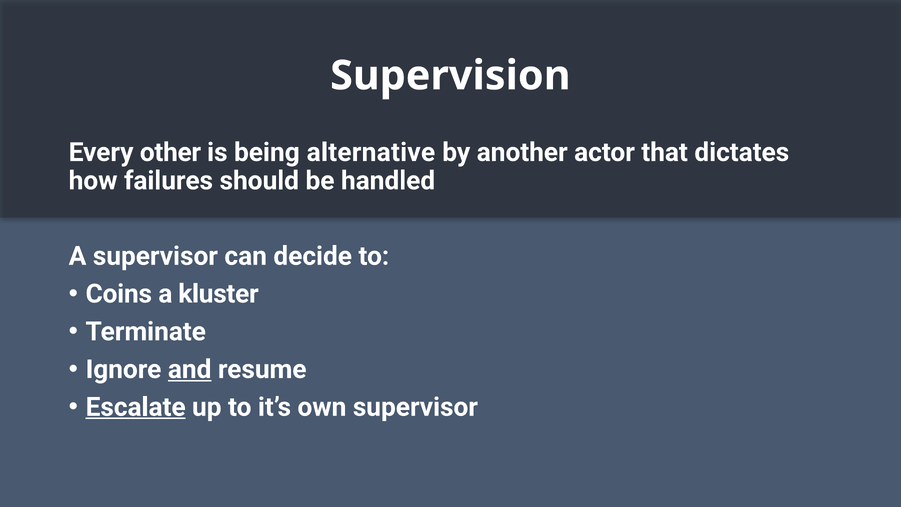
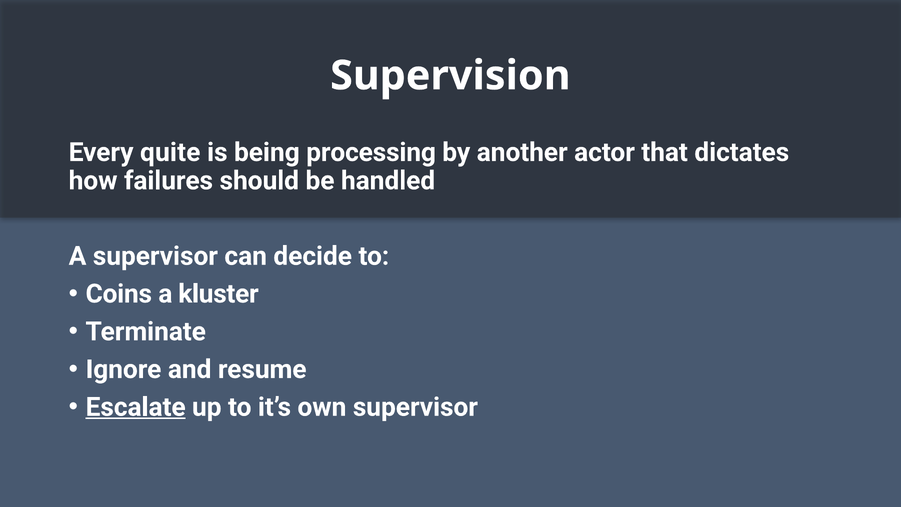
other: other -> quite (170, 152)
alternative: alternative -> processing (371, 152)
and underline: present -> none (190, 369)
